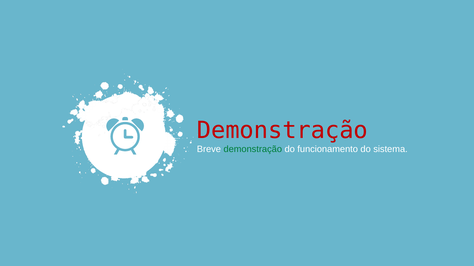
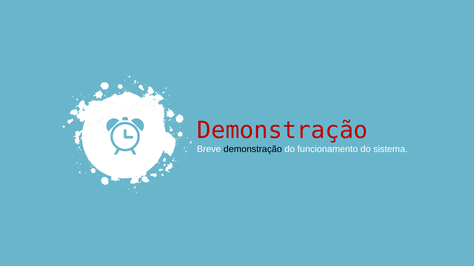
demonstração colour: green -> black (253, 149)
